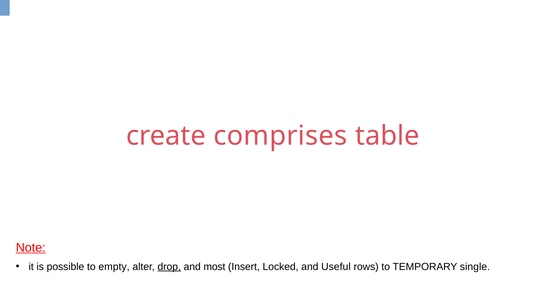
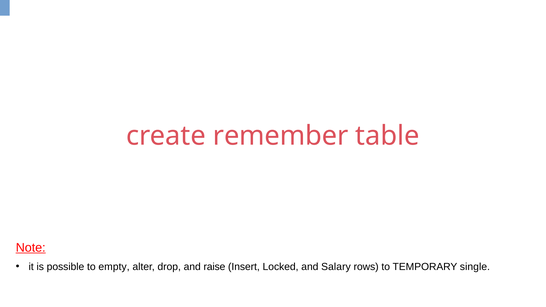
comprises: comprises -> remember (281, 136)
drop underline: present -> none (169, 267)
most: most -> raise (214, 267)
Useful: Useful -> Salary (336, 267)
